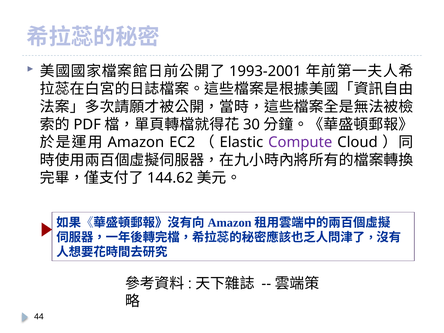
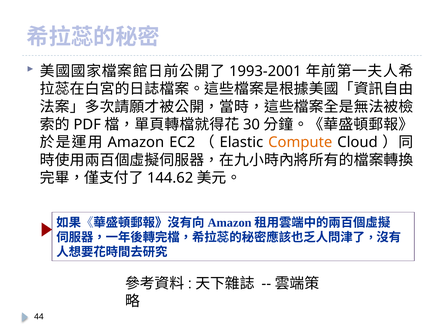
Compute colour: purple -> orange (300, 142)
